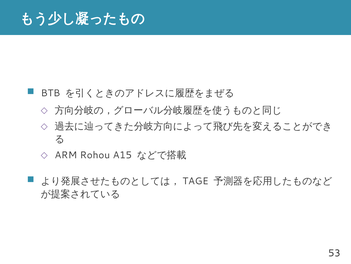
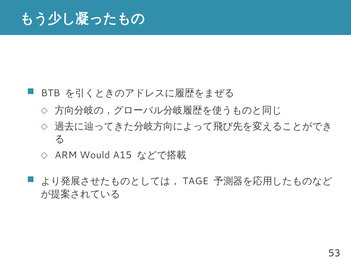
Rohou: Rohou -> Would (95, 155)
